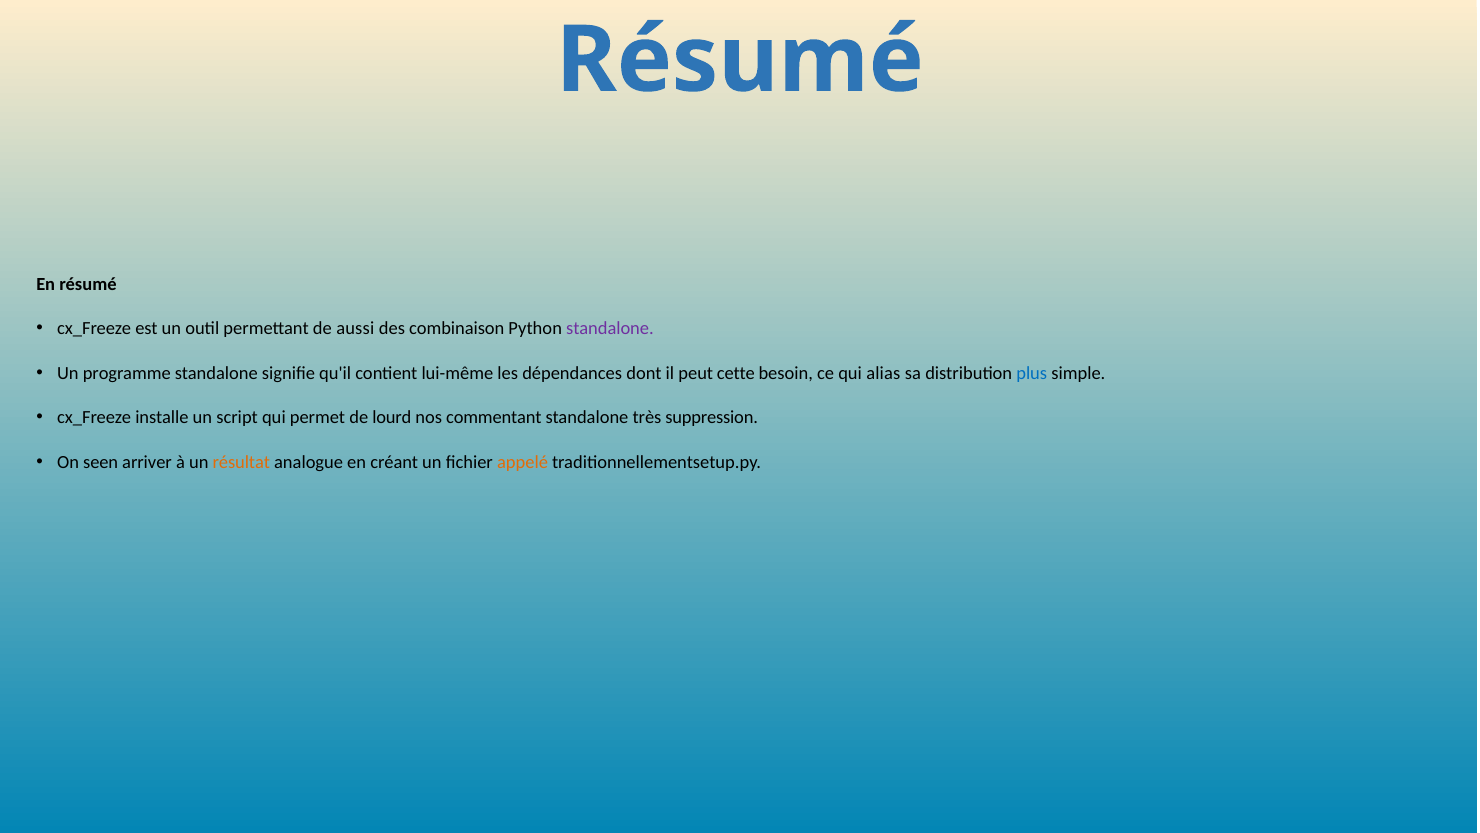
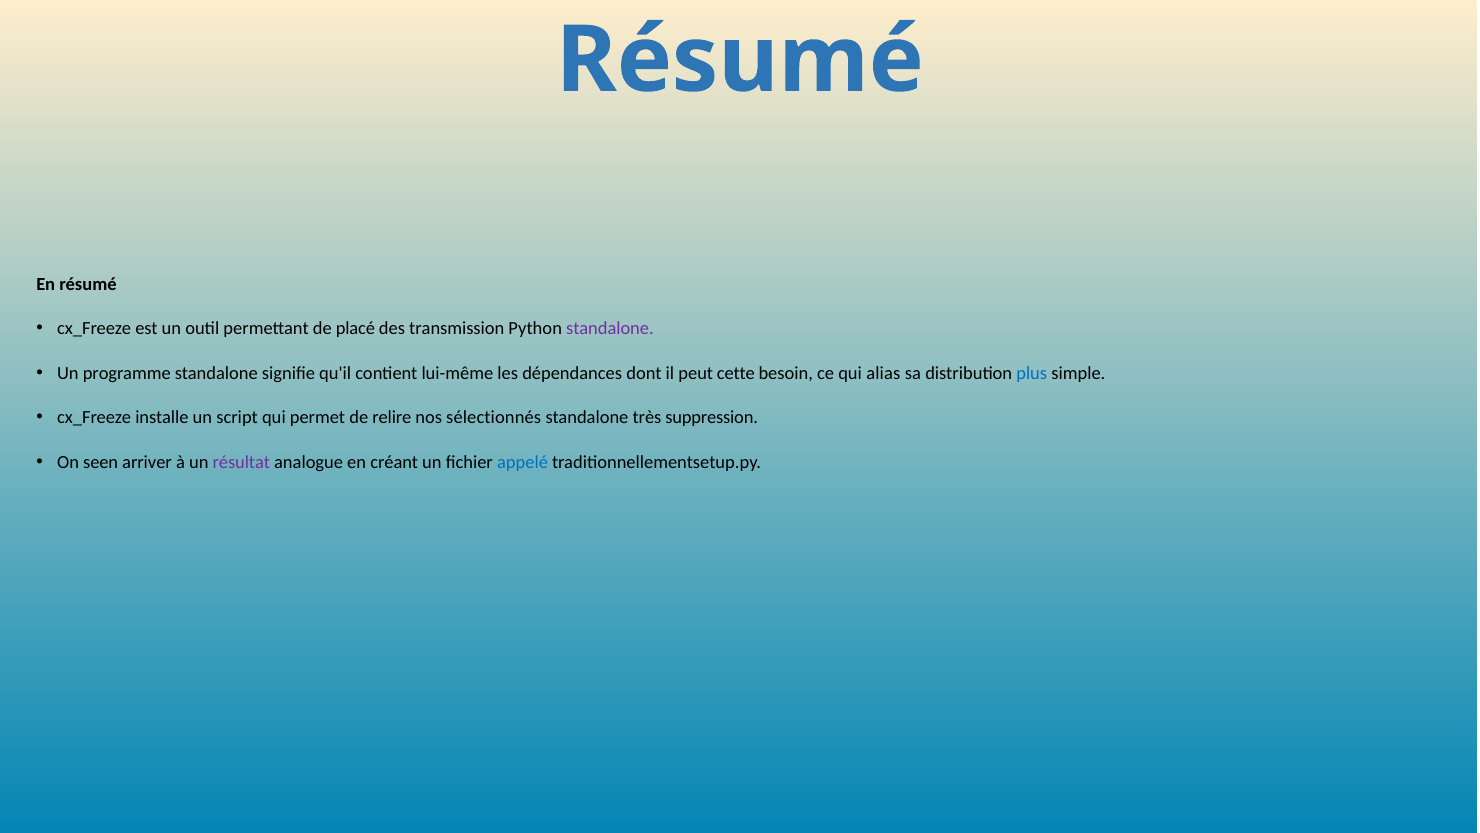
aussi: aussi -> placé (355, 328)
combinaison: combinaison -> transmission (457, 328)
lourd: lourd -> relire (392, 417)
commentant: commentant -> sélectionnés (494, 417)
résultat colour: orange -> purple (241, 462)
appelé colour: orange -> blue (523, 462)
